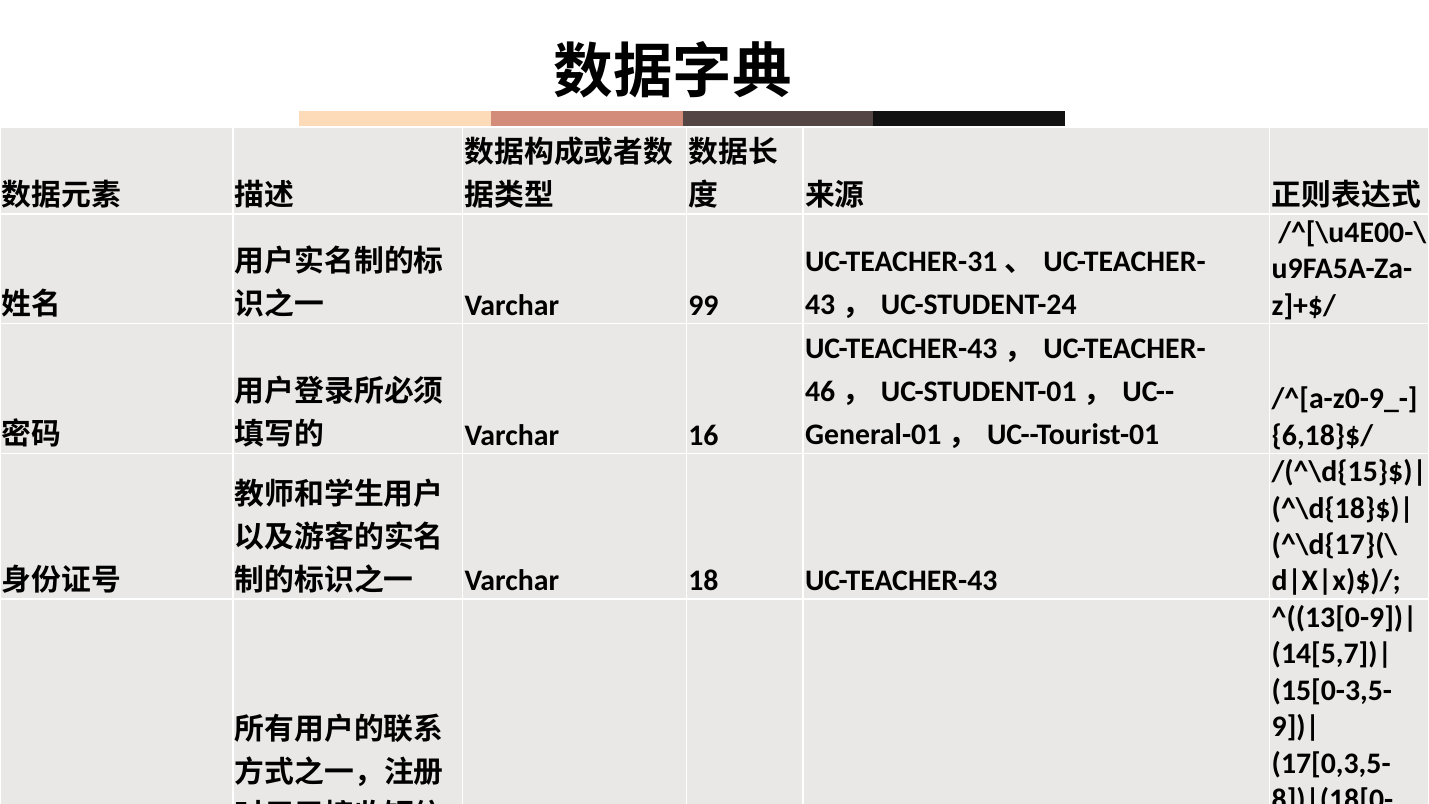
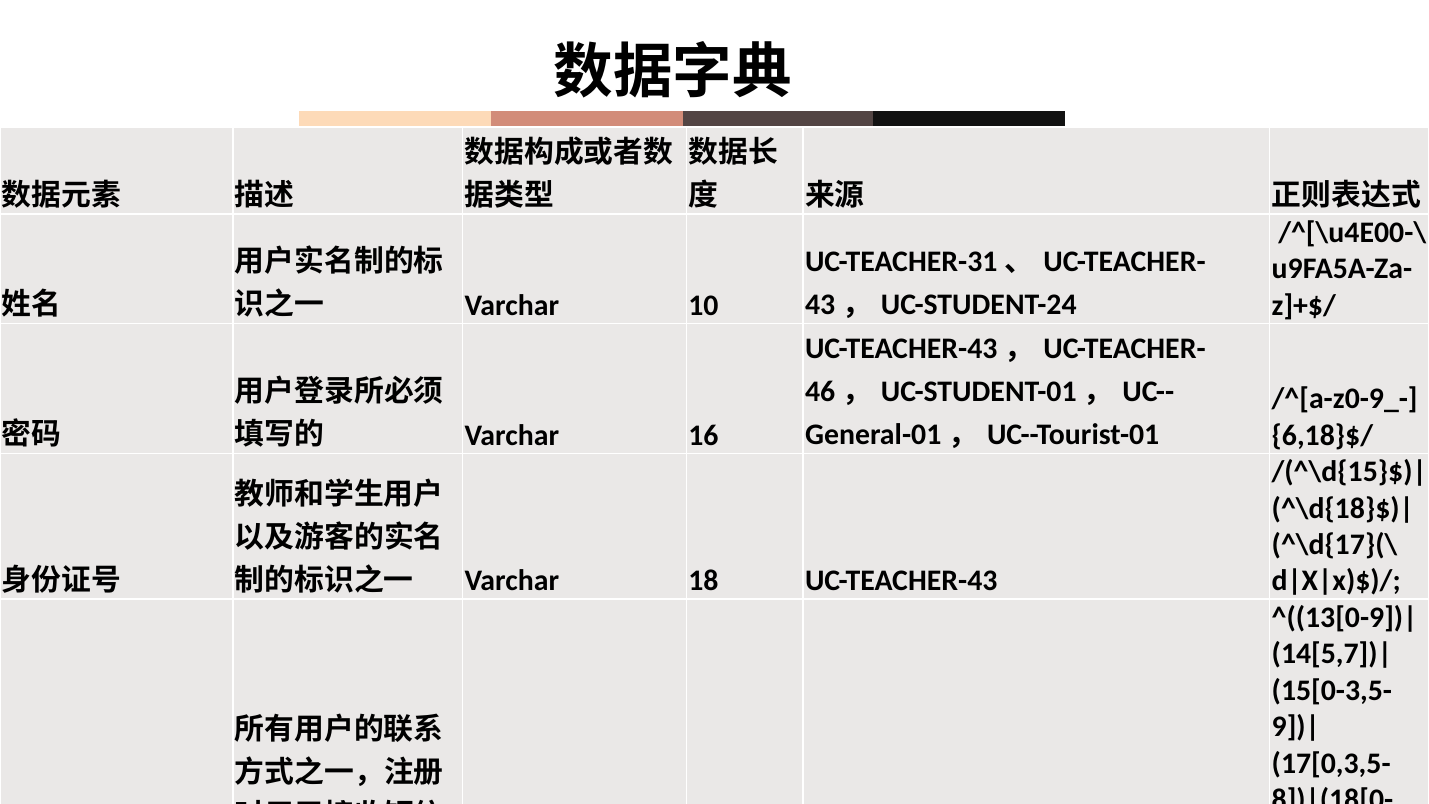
99: 99 -> 10 (703, 305)
